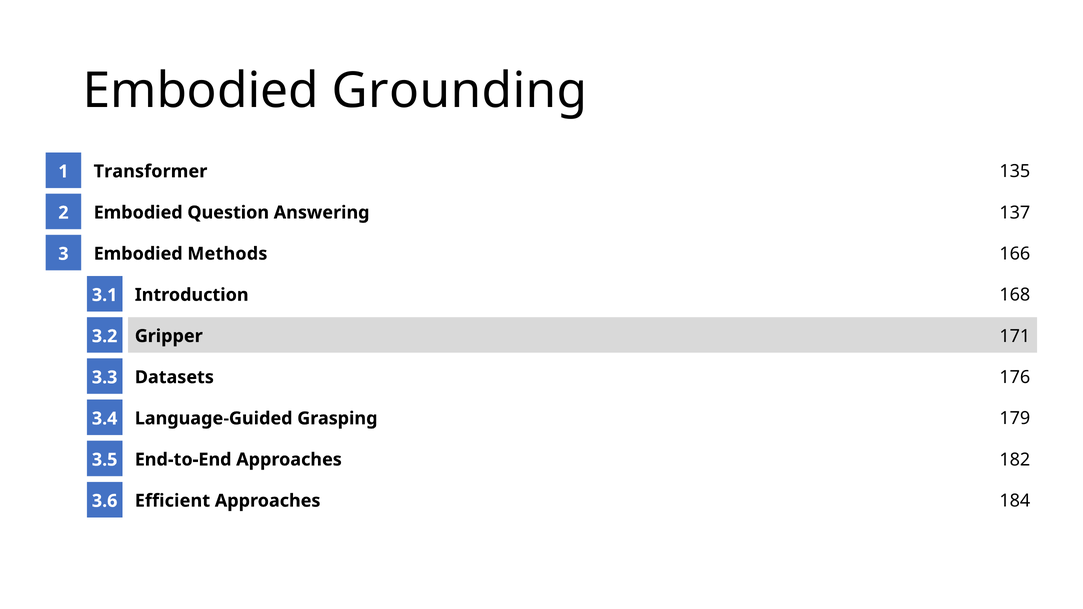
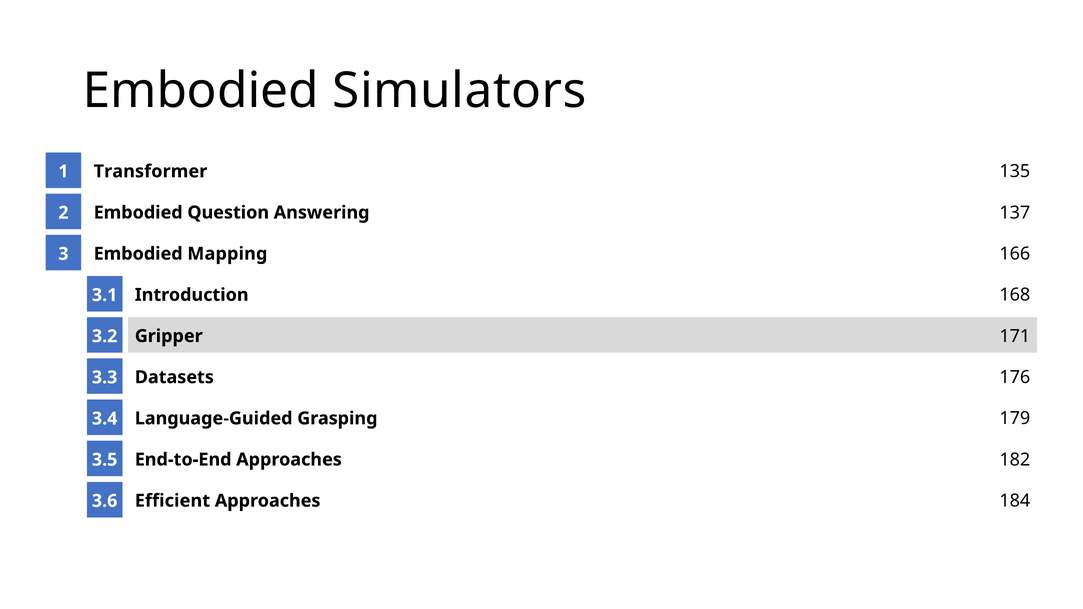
Grounding: Grounding -> Simulators (460, 91)
Methods: Methods -> Mapping (227, 254)
